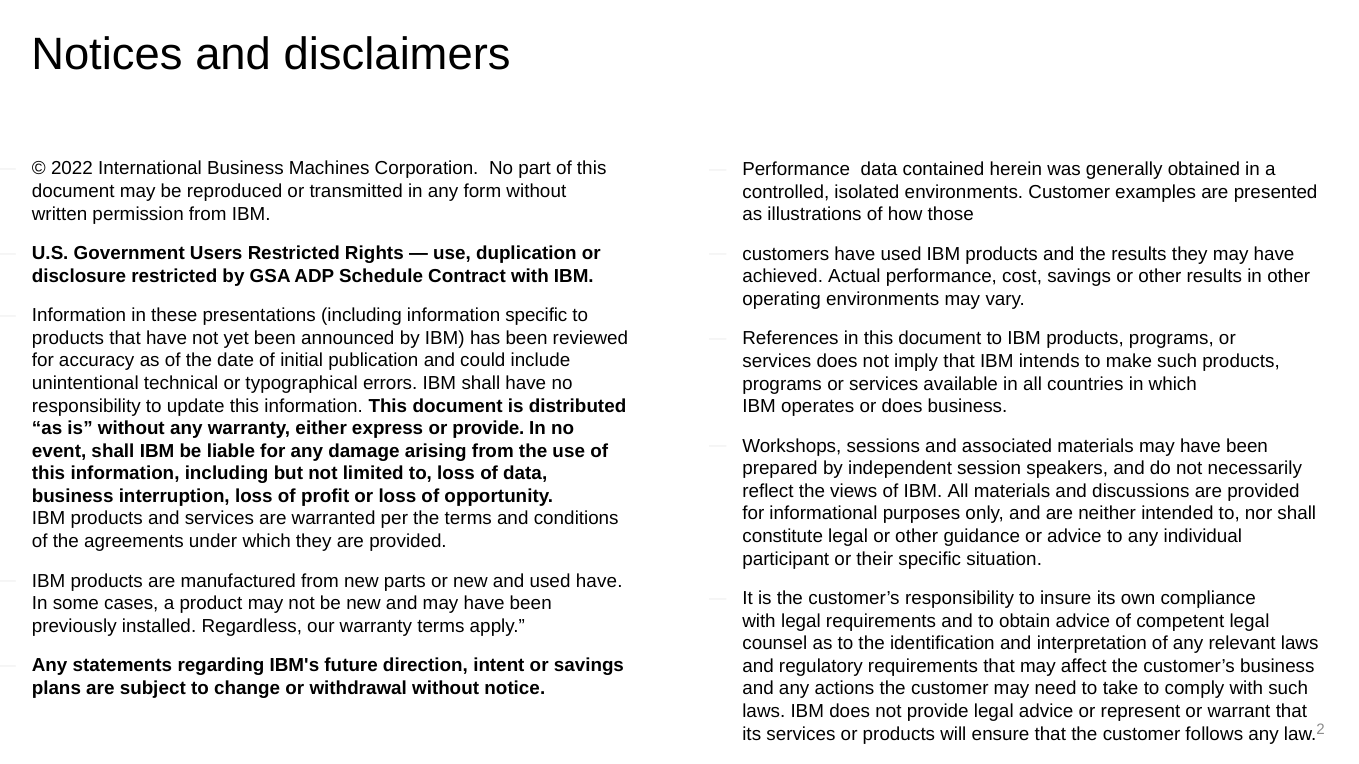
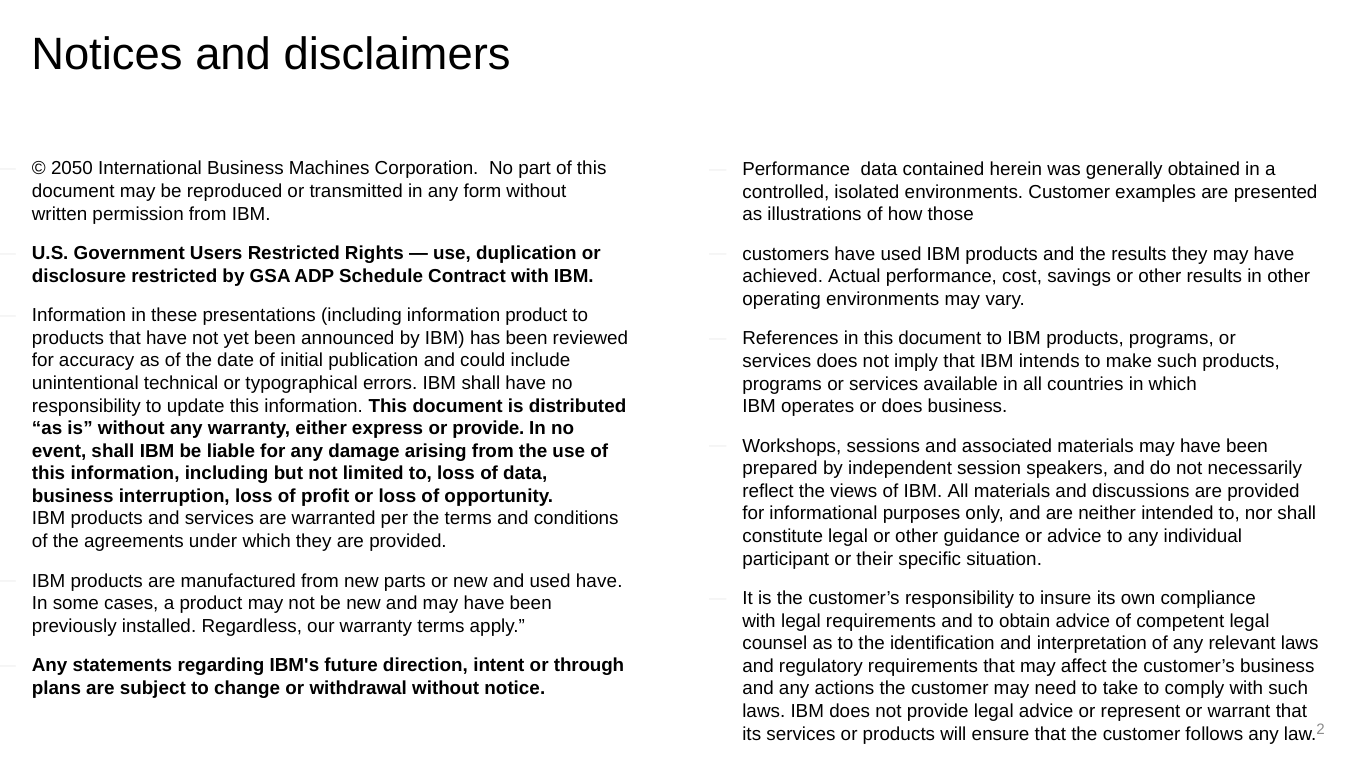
2022: 2022 -> 2050 (72, 169)
information specific: specific -> product (536, 316)
or savings: savings -> through (589, 666)
